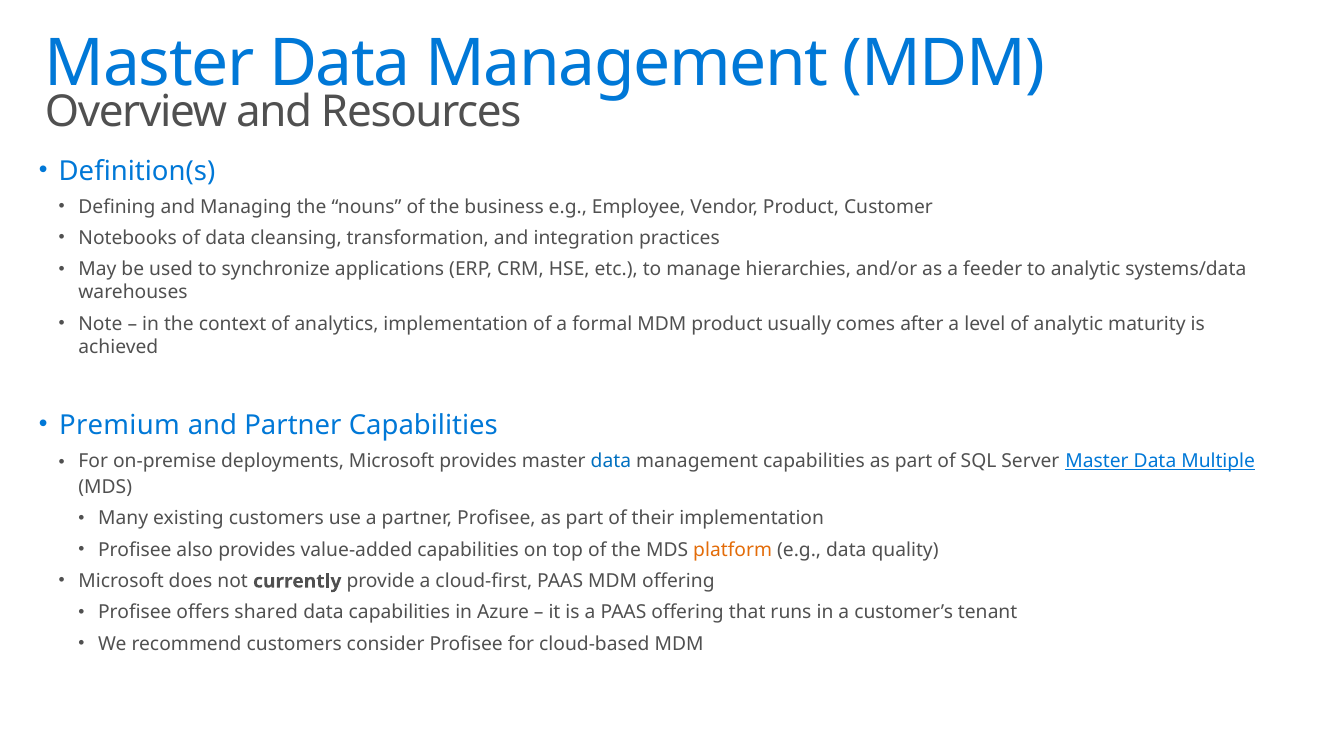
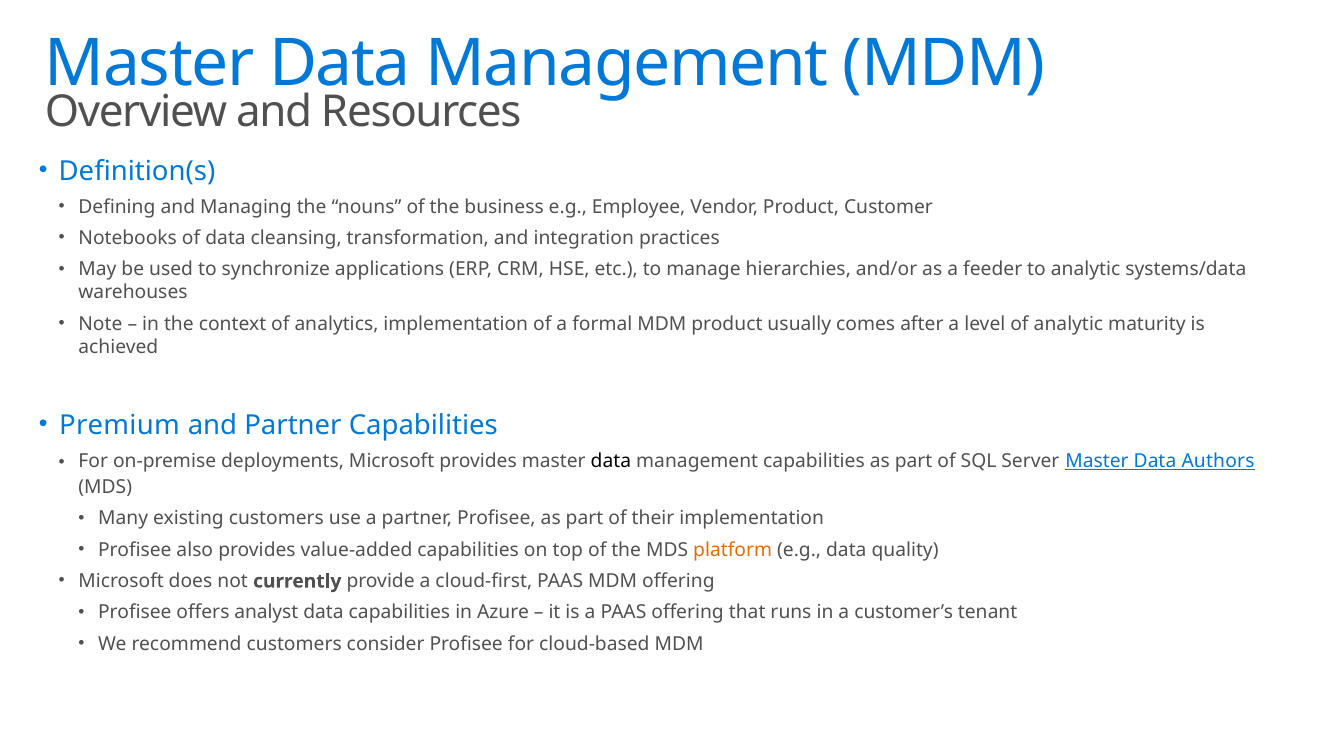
data colour: blue -> black (611, 461)
Multiple: Multiple -> Authors (1218, 461)
shared: shared -> analyst (266, 612)
